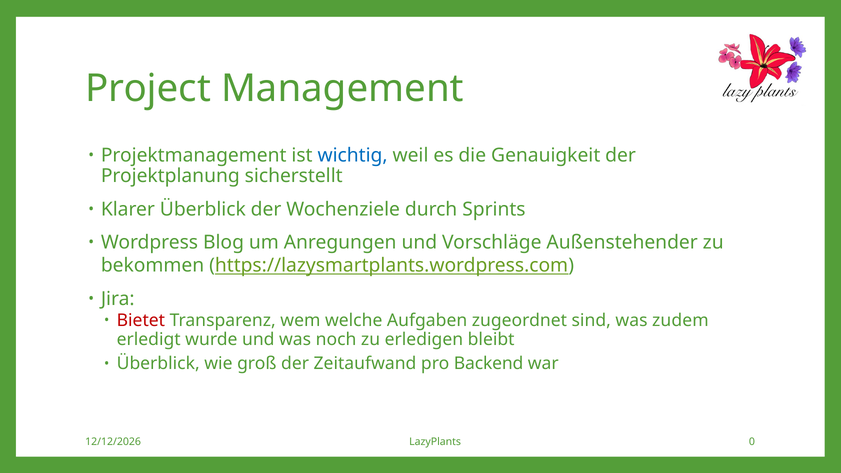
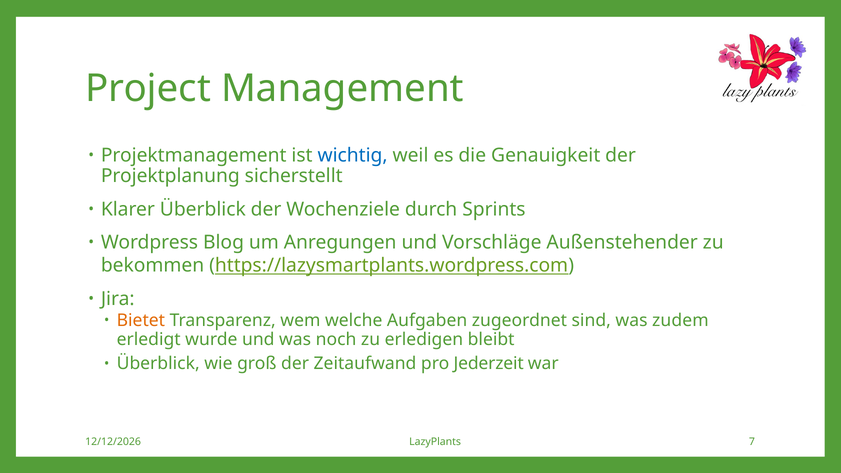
Bietet colour: red -> orange (141, 321)
Backend: Backend -> Jederzeit (489, 364)
0: 0 -> 7 (752, 442)
